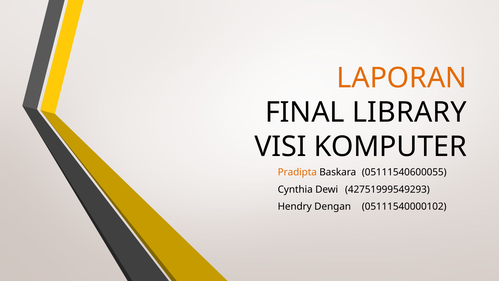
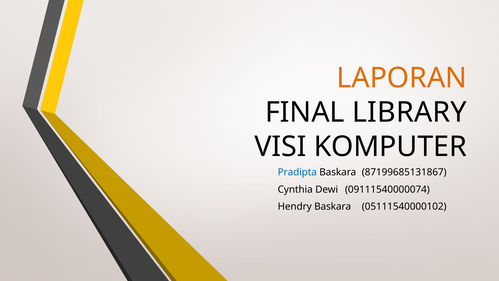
Pradipta colour: orange -> blue (297, 172)
05111540600055: 05111540600055 -> 87199685131867 (404, 172)
42751999549293: 42751999549293 -> 09111540000074 (387, 189)
Hendry Dengan: Dengan -> Baskara (333, 206)
